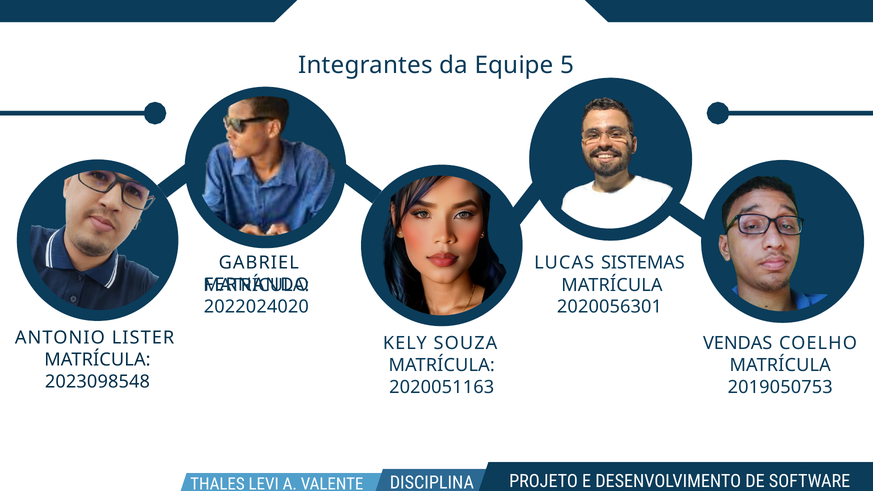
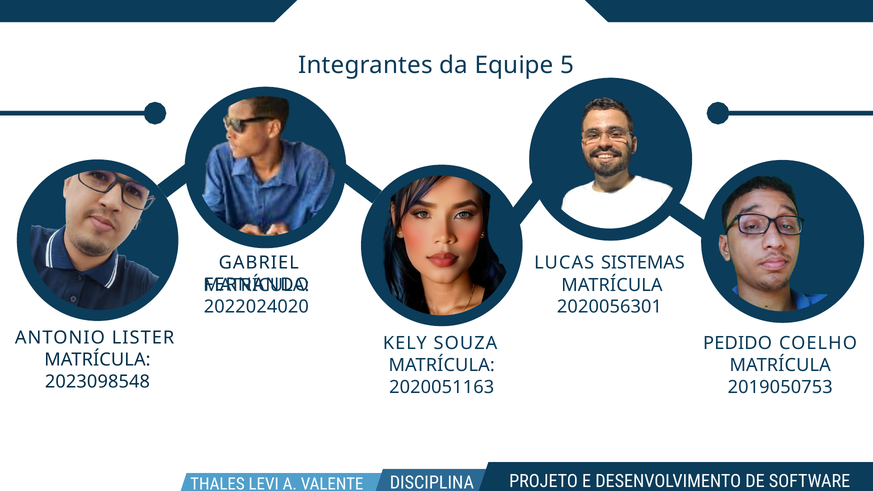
VENDAS: VENDAS -> PEDIDO (738, 343)
